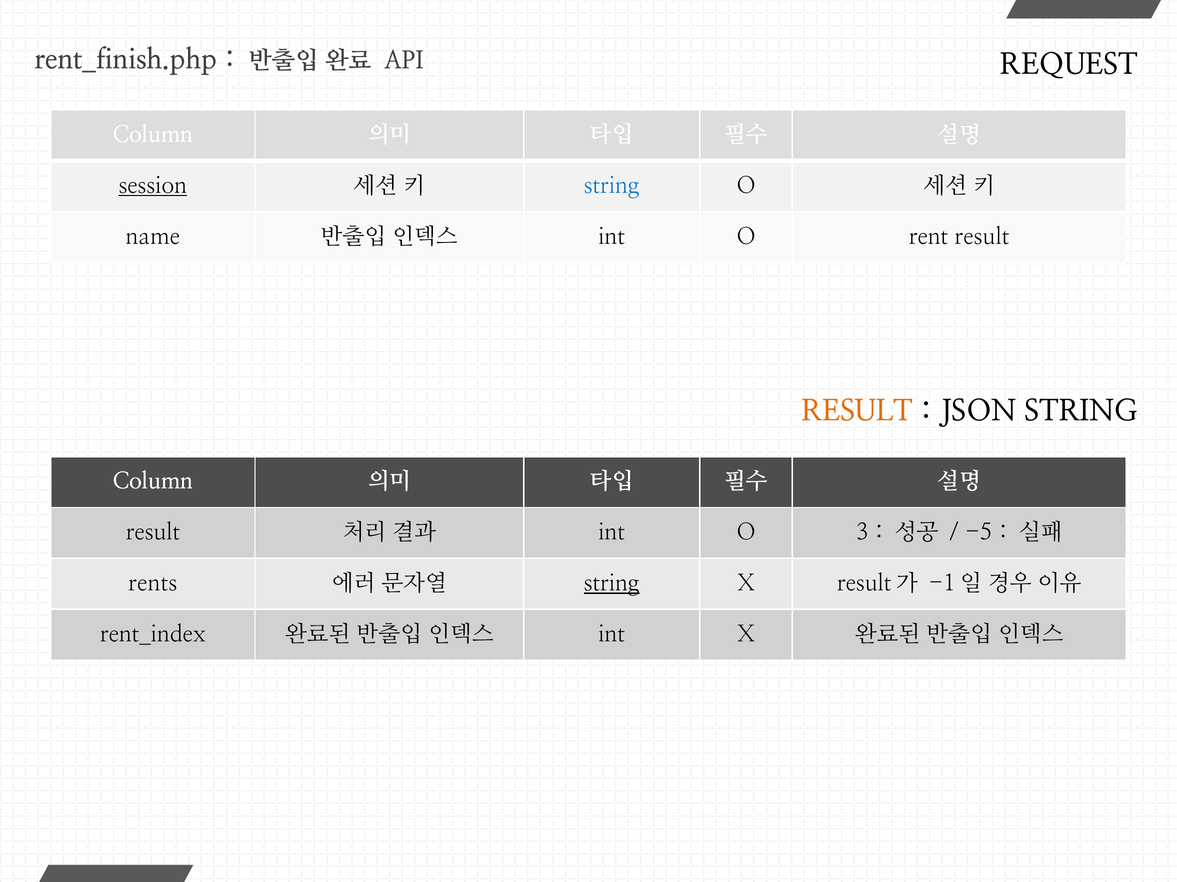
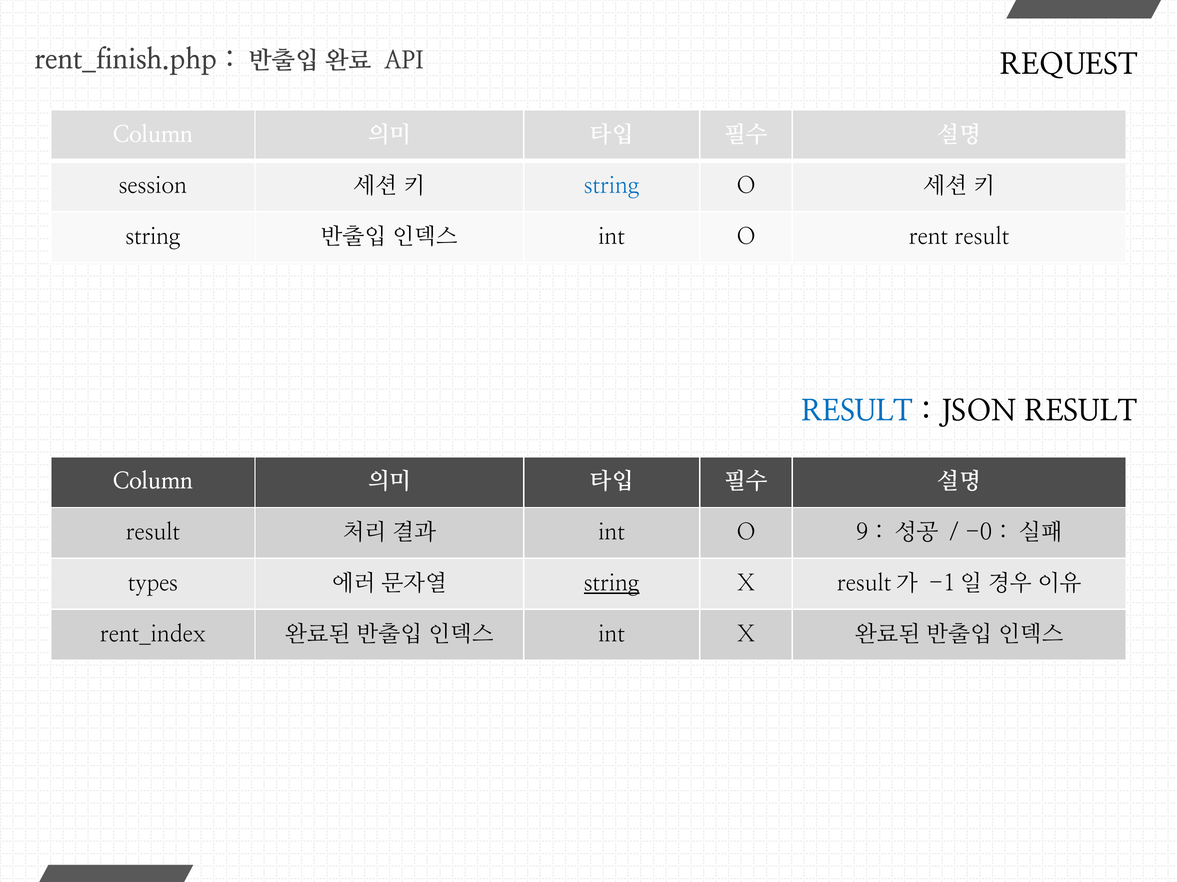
session underline: present -> none (153, 186)
name: name -> string (153, 237)
RESULT colour: orange -> blue (857, 411)
JSON STRING: STRING -> RESULT (1081, 411)
3: 3 -> 9 (862, 533)
-5: -5 -> -0 (979, 533)
rents: rents -> types (153, 584)
